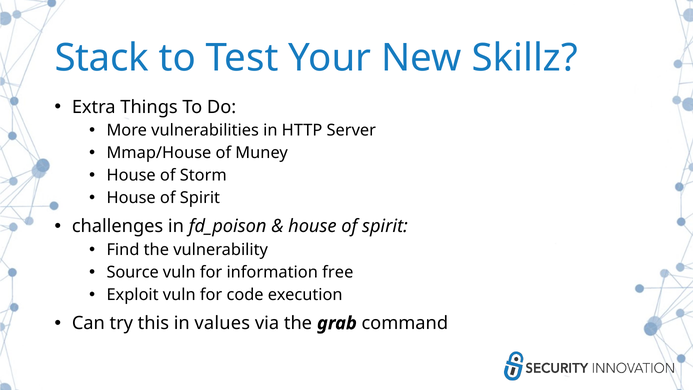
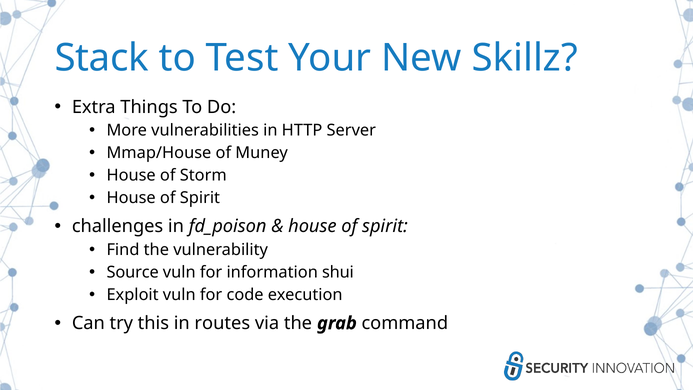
free: free -> shui (338, 272)
values: values -> routes (222, 323)
